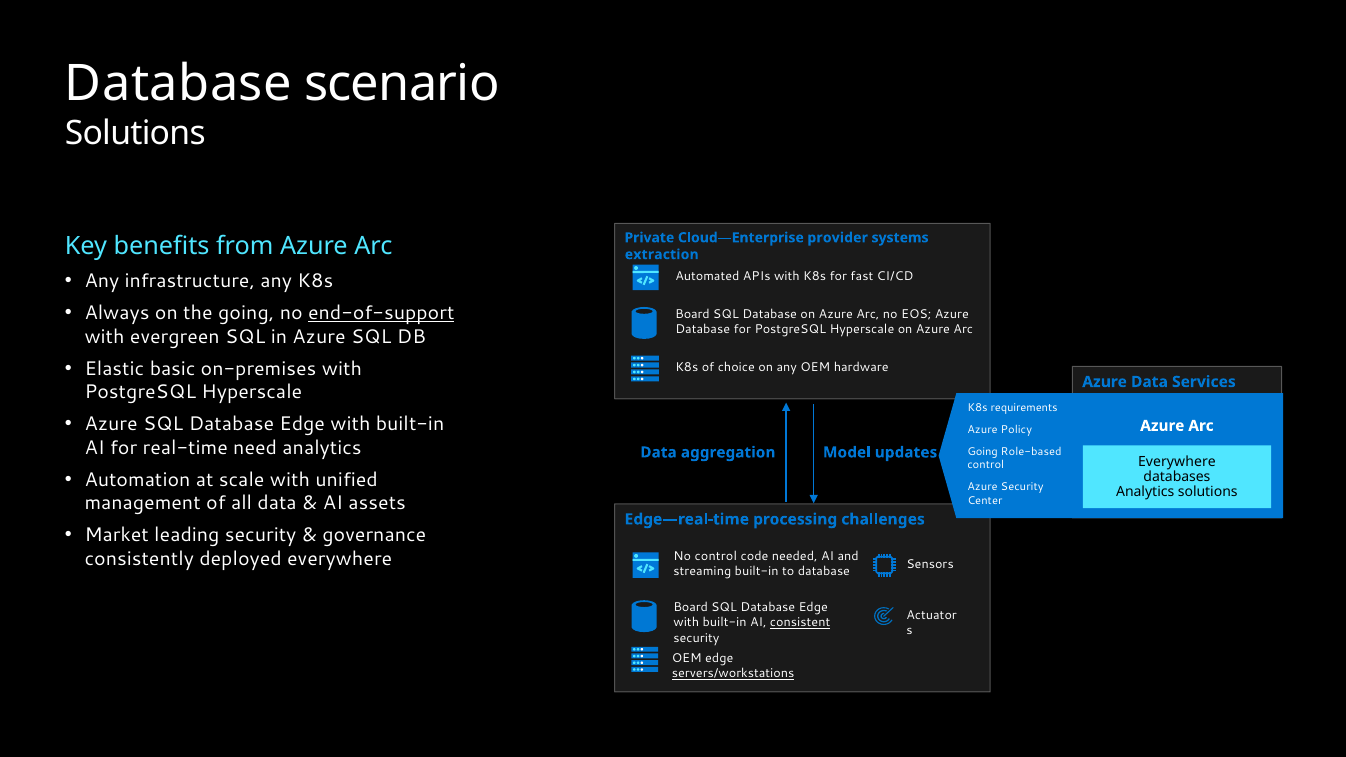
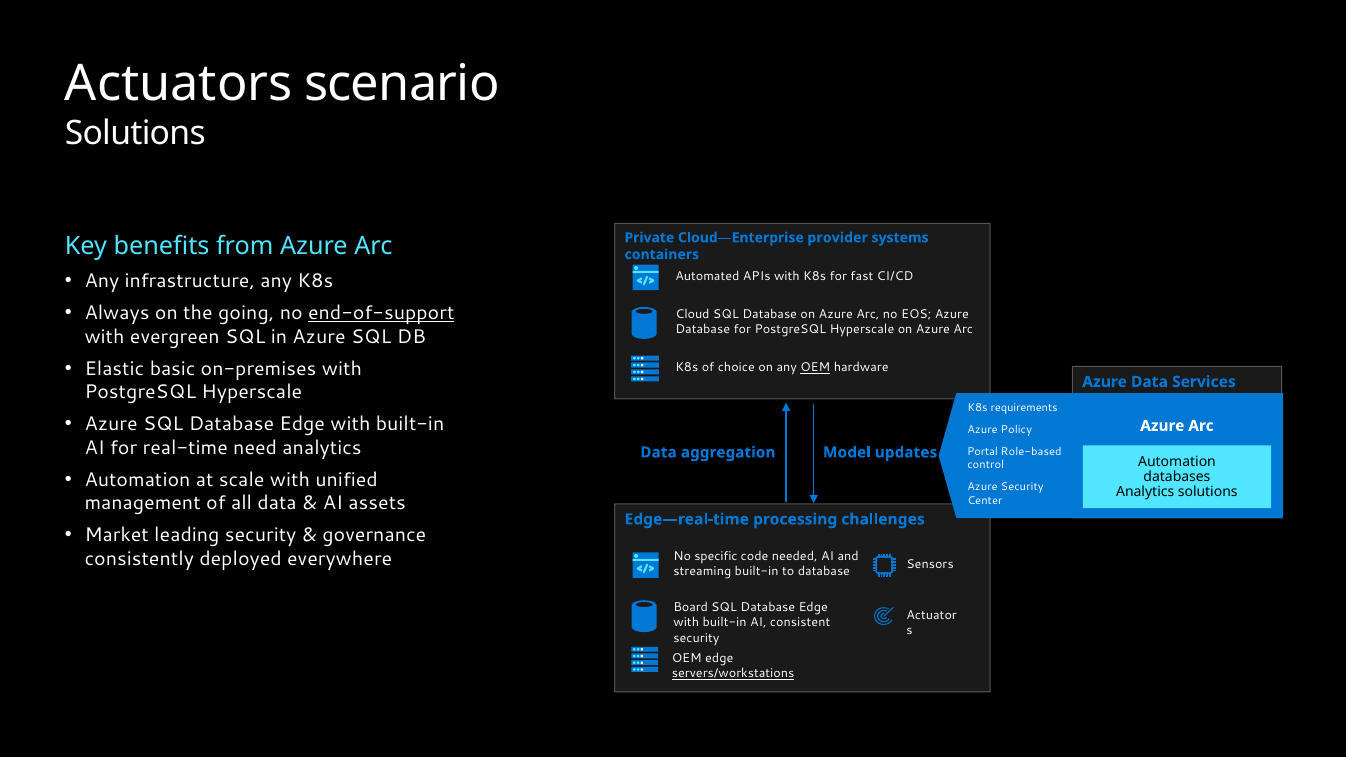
Database: Database -> Actuators (179, 84)
extraction: extraction -> containers (662, 255)
Board: Board -> Cloud (692, 314)
OEM underline: none -> present (815, 368)
Going: Going -> Portal (983, 452)
Everywhere: Everywhere -> Automation (1177, 462)
No control: control -> specific (716, 557)
consistent underline: present -> none (800, 623)
